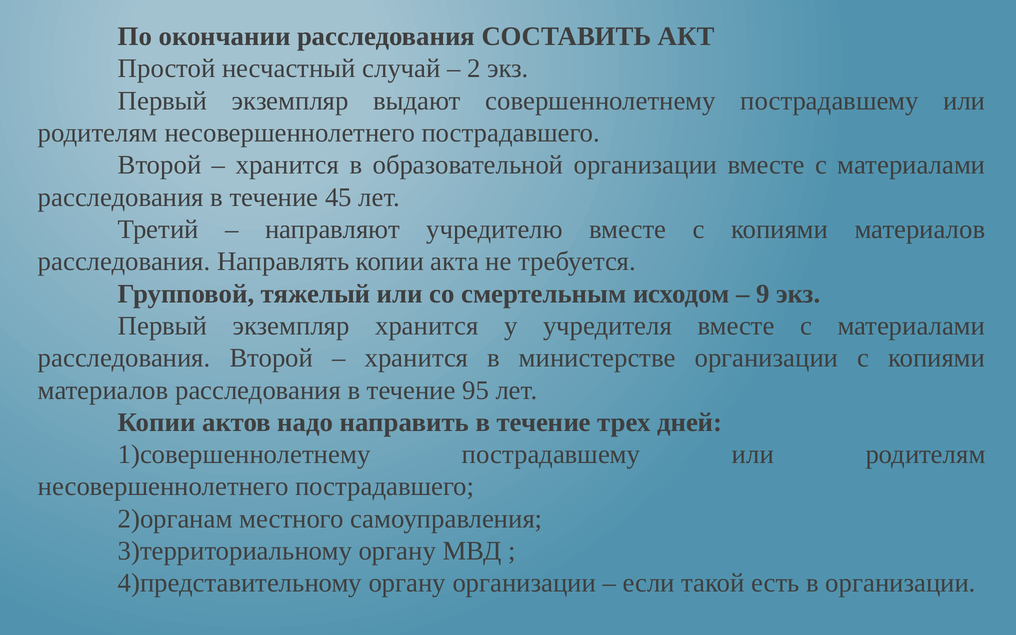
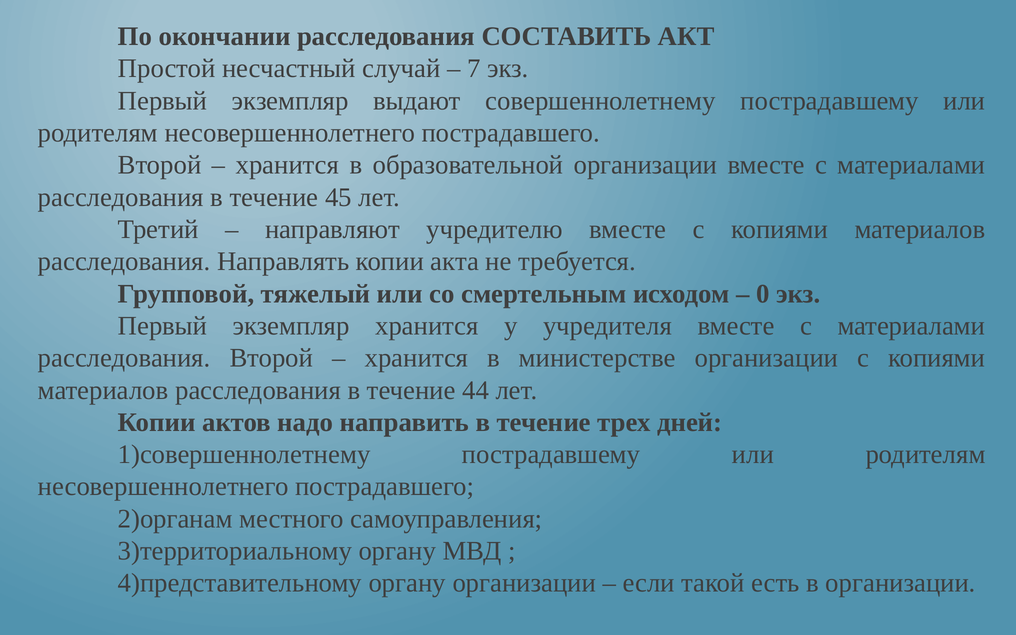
2: 2 -> 7 (474, 69)
9: 9 -> 0 (763, 294)
95: 95 -> 44 (476, 390)
